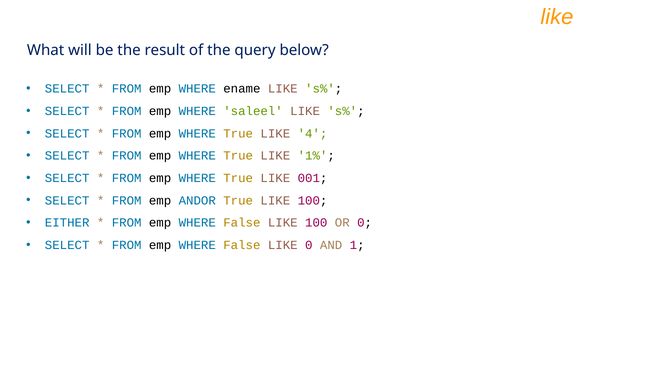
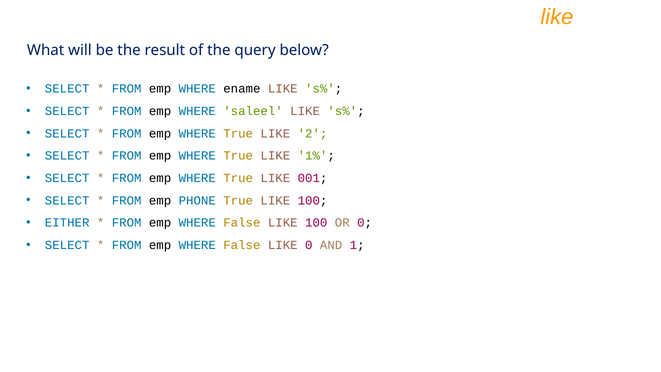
4: 4 -> 2 (313, 133)
ANDOR: ANDOR -> PHONE (197, 200)
